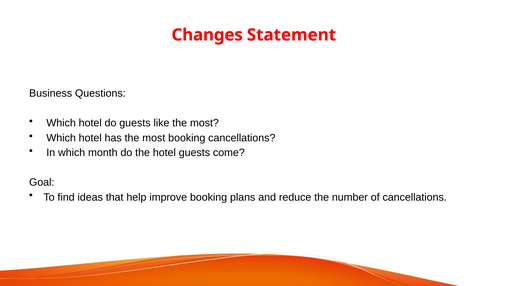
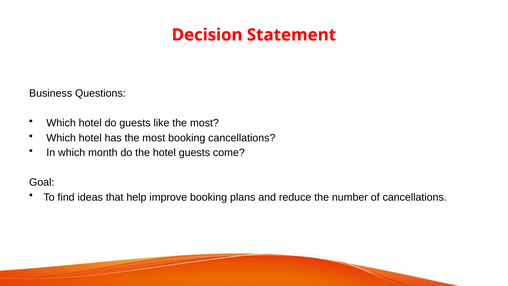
Changes: Changes -> Decision (207, 35)
